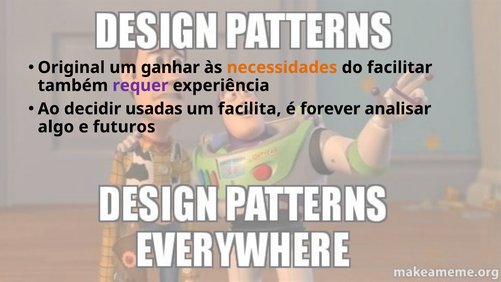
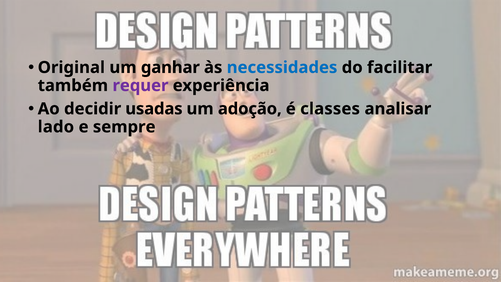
necessidades colour: orange -> blue (282, 67)
facilita: facilita -> adoção (250, 109)
forever: forever -> classes (330, 109)
algo: algo -> lado (56, 127)
futuros: futuros -> sempre (124, 127)
